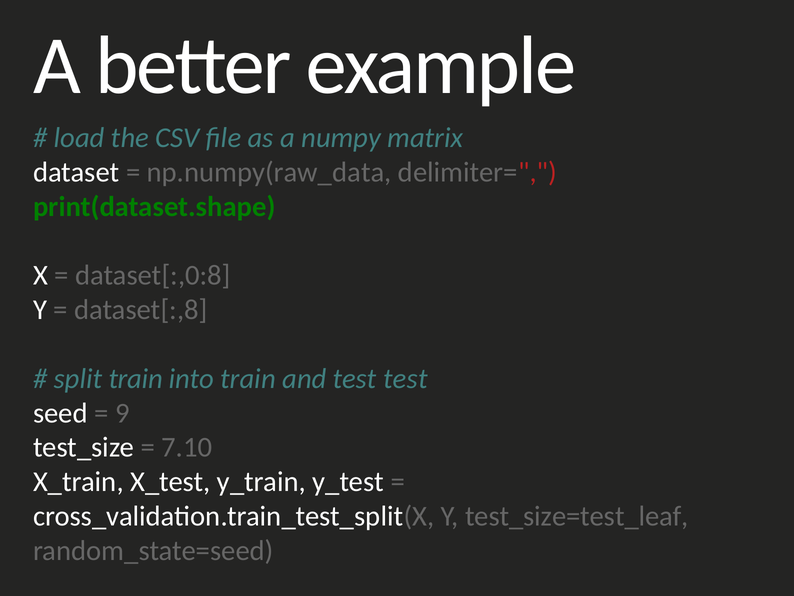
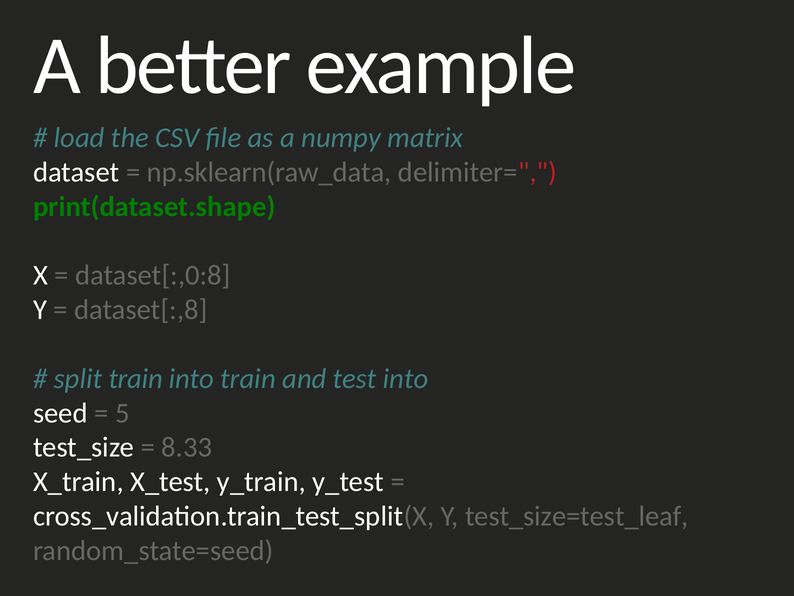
np.numpy(raw_data: np.numpy(raw_data -> np.sklearn(raw_data (269, 172)
test test: test -> into (406, 378)
9: 9 -> 5 (122, 413)
7.10: 7.10 -> 8.33 (187, 447)
